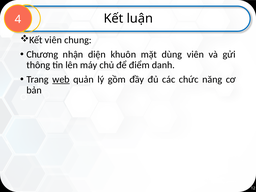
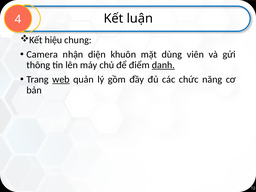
Kết viên: viên -> hiệu (53, 40)
Chương: Chương -> Camera (42, 54)
danh underline: none -> present (163, 65)
